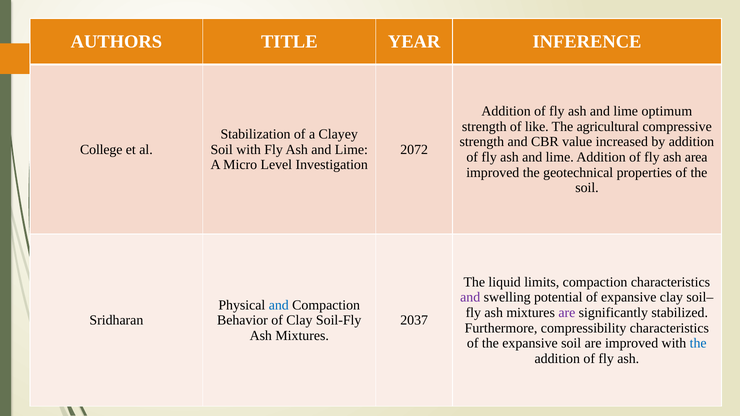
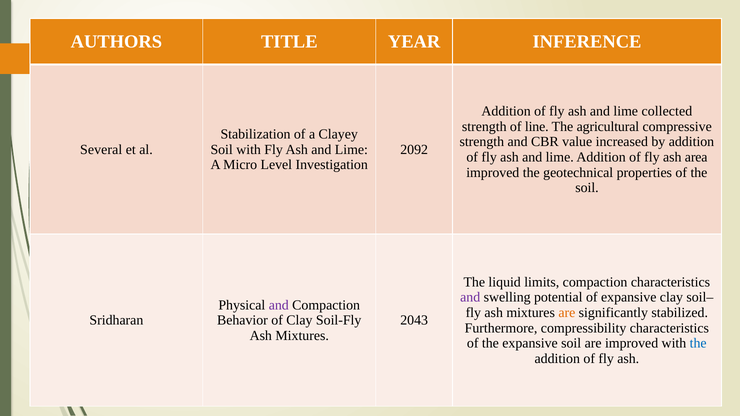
optimum: optimum -> collected (667, 111)
like: like -> line (537, 127)
College: College -> Several (101, 150)
2072: 2072 -> 2092 (414, 150)
and colour: blue -> purple (279, 305)
are colour: purple -> orange (567, 313)
2037: 2037 -> 2043 (414, 321)
